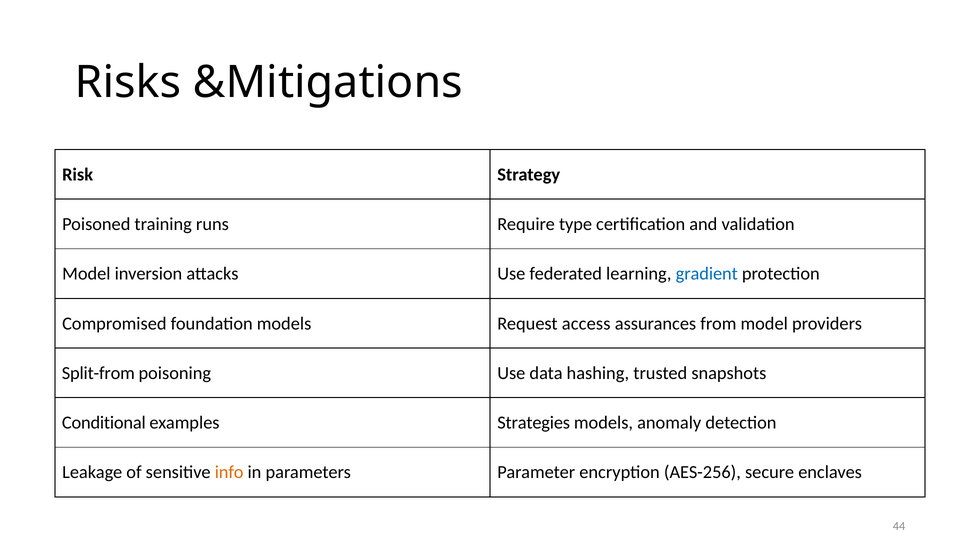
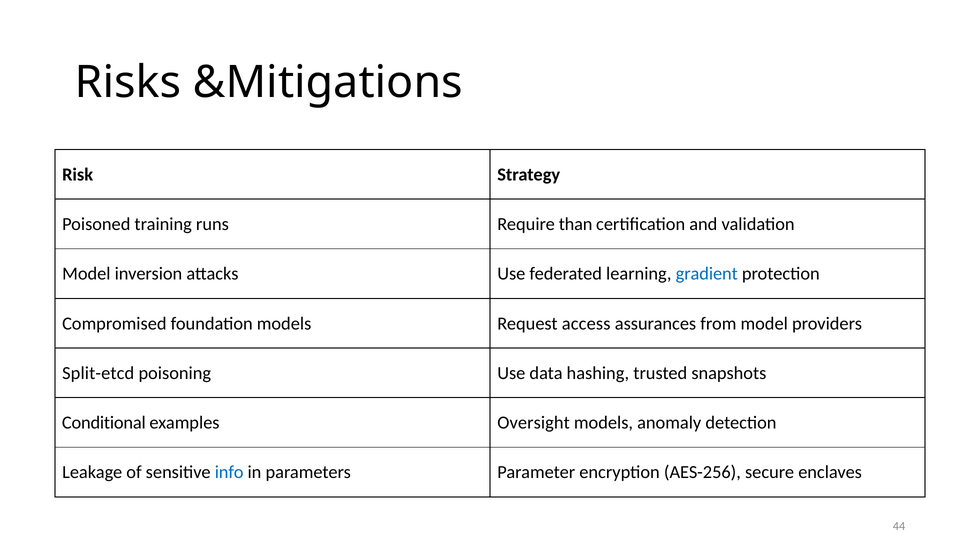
type: type -> than (576, 224)
Split-from: Split-from -> Split-etcd (98, 373)
Strategies: Strategies -> Oversight (534, 423)
info colour: orange -> blue (229, 473)
